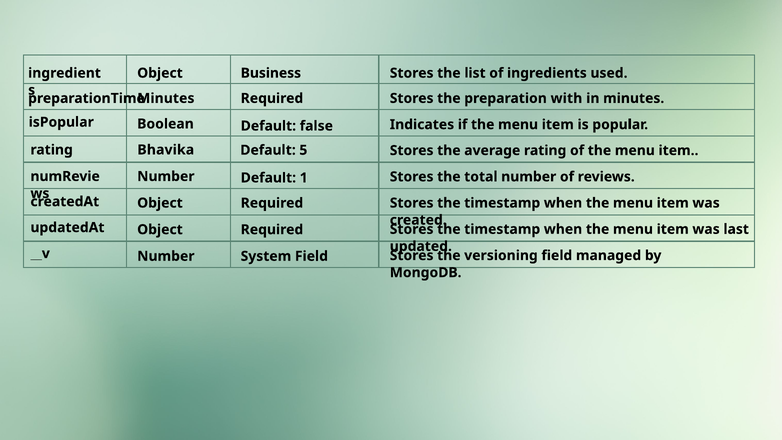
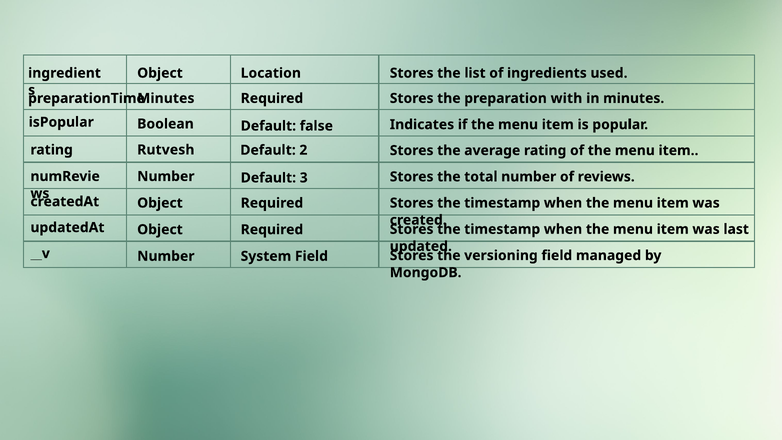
Business: Business -> Location (271, 73)
Bhavika: Bhavika -> Rutvesh (166, 150)
5: 5 -> 2 (303, 150)
1: 1 -> 3 (304, 178)
